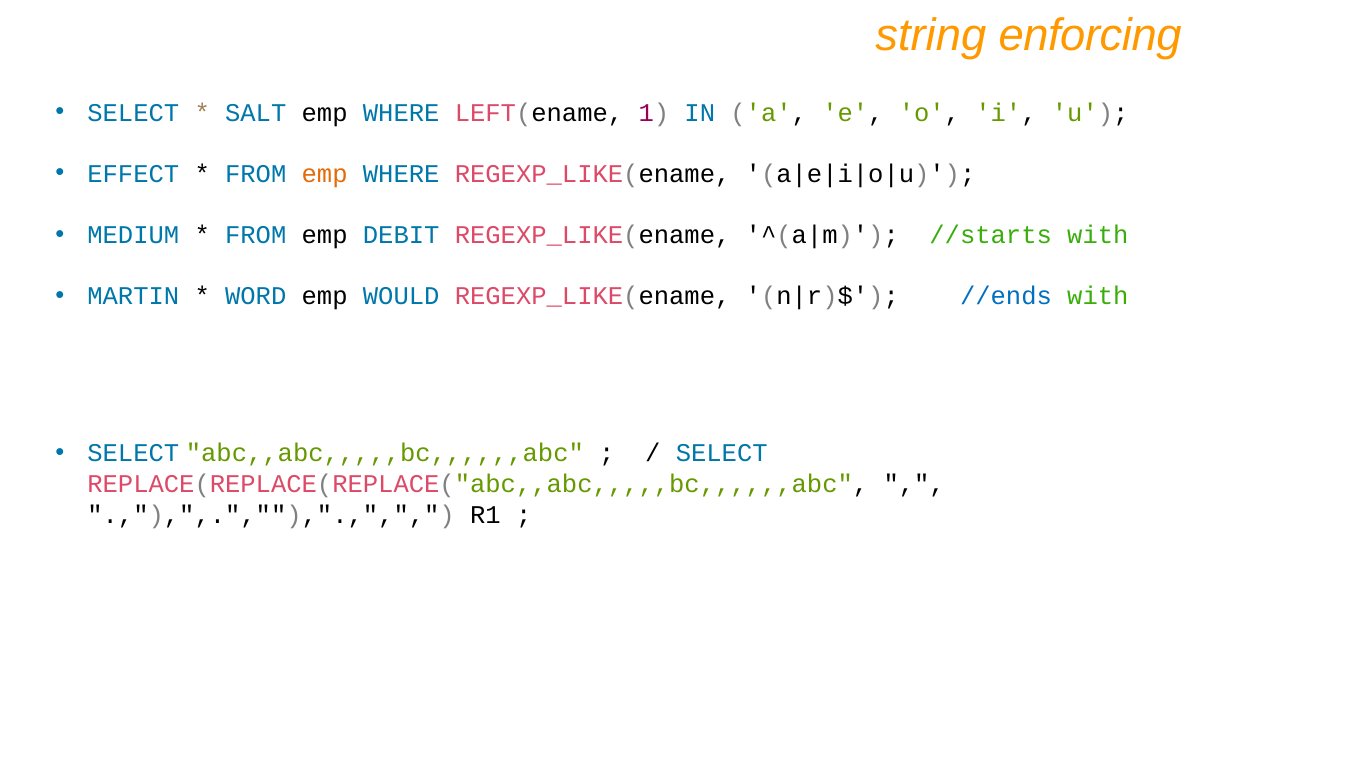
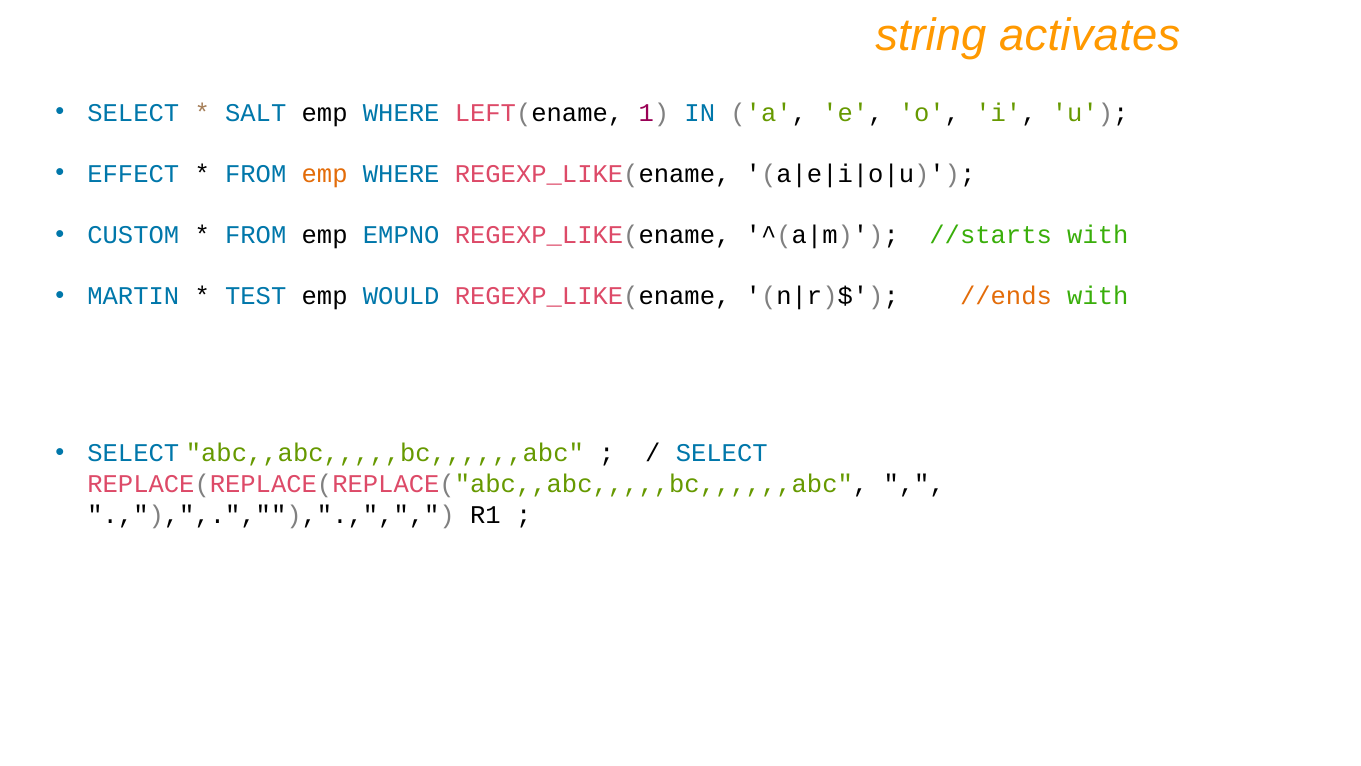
enforcing: enforcing -> activates (1090, 35)
MEDIUM: MEDIUM -> CUSTOM (133, 235)
DEBIT: DEBIT -> EMPNO (401, 235)
WORD: WORD -> TEST (256, 296)
//ends colour: blue -> orange (1006, 296)
